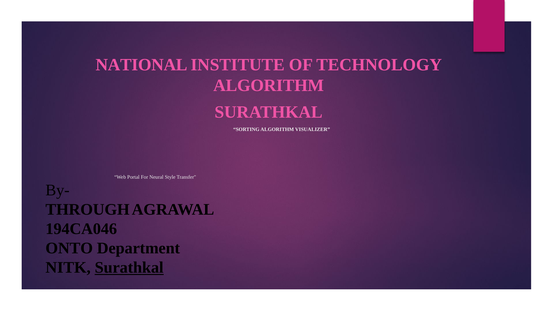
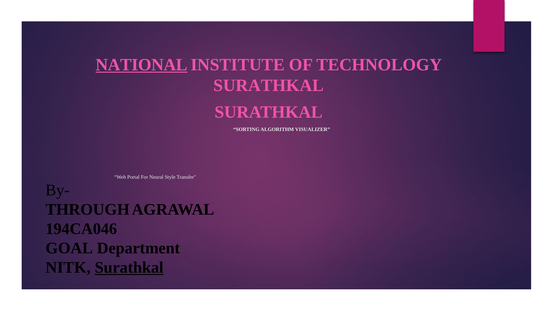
NATIONAL underline: none -> present (141, 65)
ALGORITHM: ALGORITHM -> SURATHKAL (269, 86)
ONTO: ONTO -> GOAL (69, 248)
